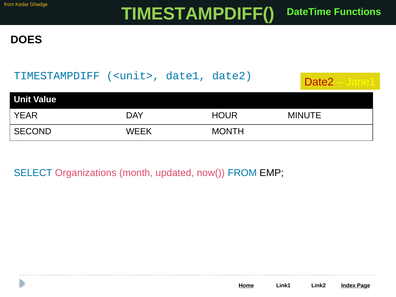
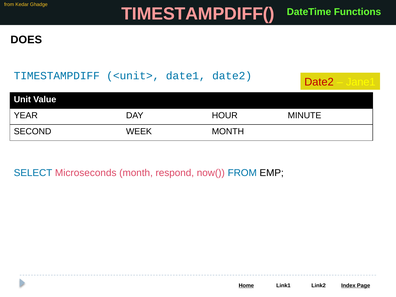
TIMESTAMPDIFF( colour: light green -> pink (198, 14)
Organizations: Organizations -> Microseconds (86, 173)
updated: updated -> respond (175, 173)
